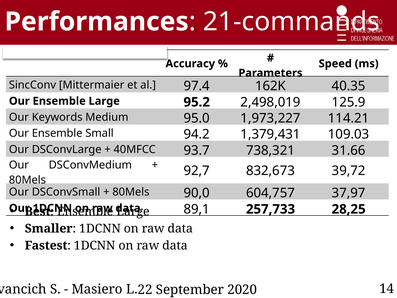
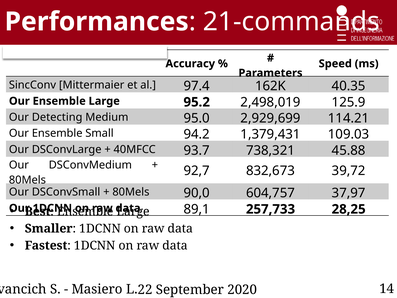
Keywords: Keywords -> Detecting (57, 117)
1,973,227: 1,973,227 -> 2,929,699 (271, 118)
31.66: 31.66 -> 45.88 (349, 150)
